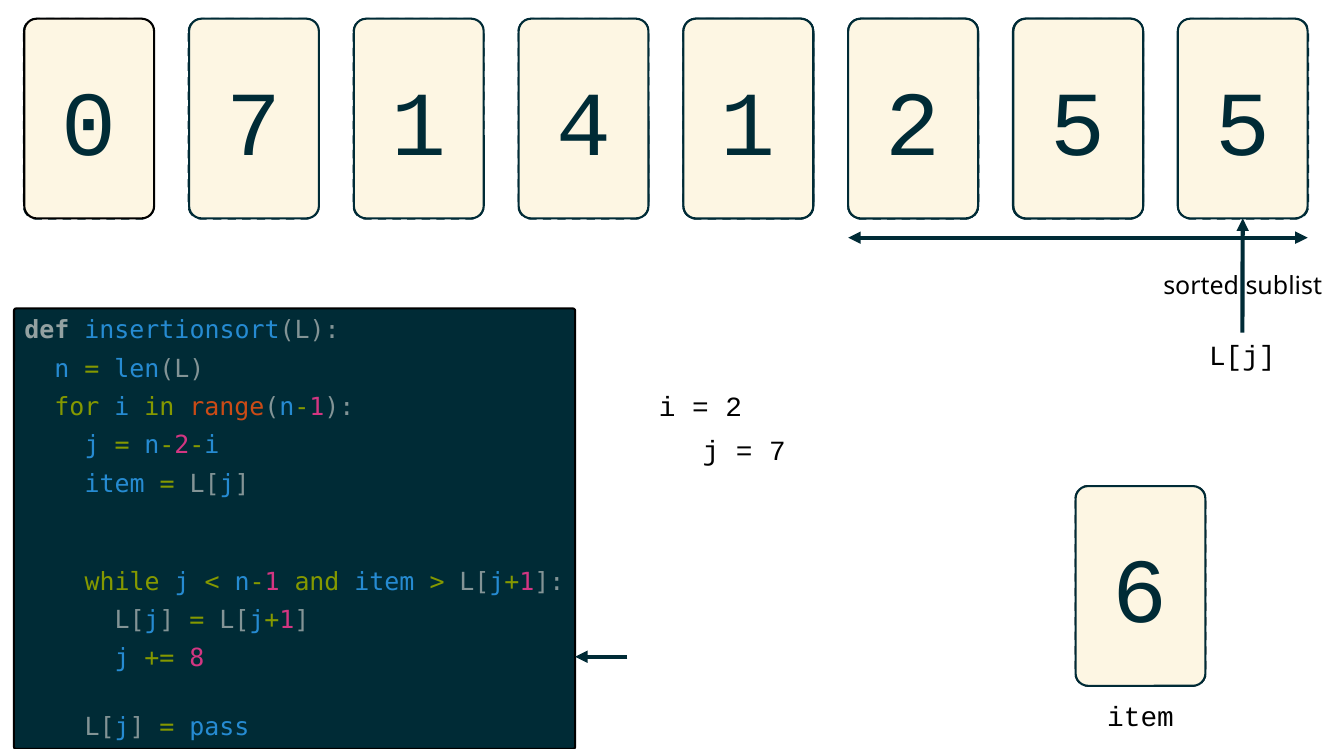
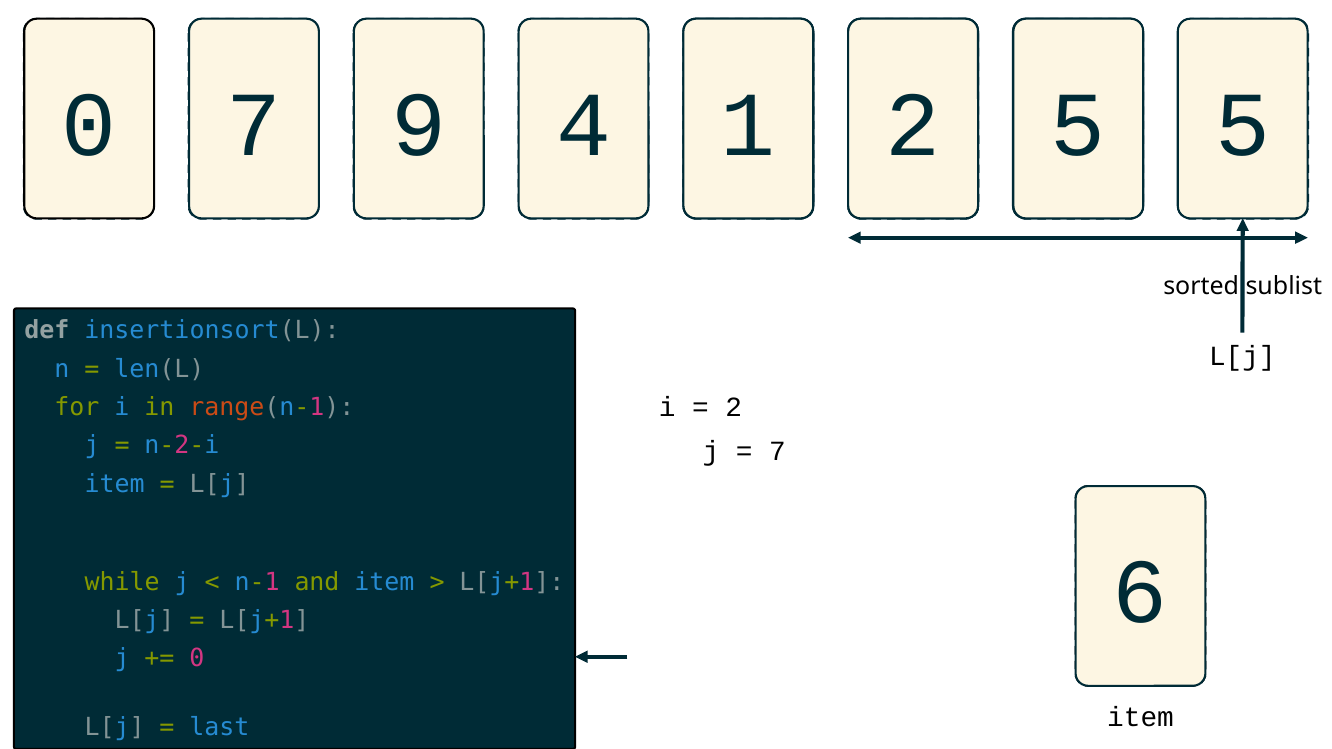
7 1: 1 -> 9 (419, 125)
8: 8 -> 0 (197, 659)
pass: pass -> last (219, 727)
